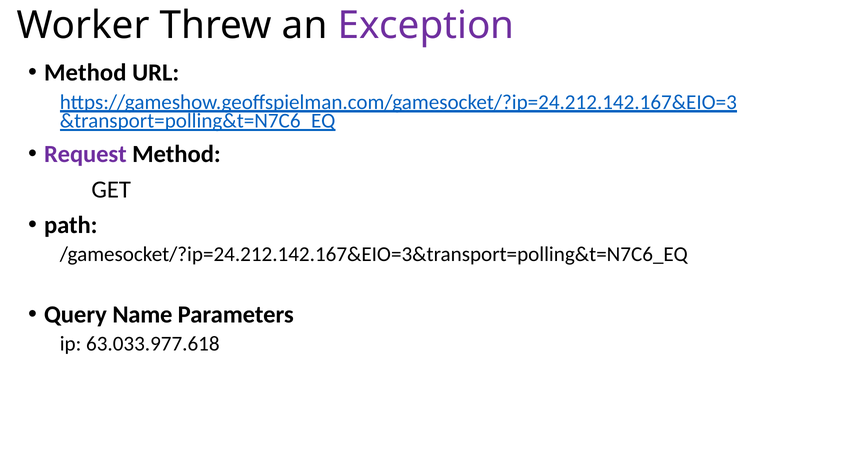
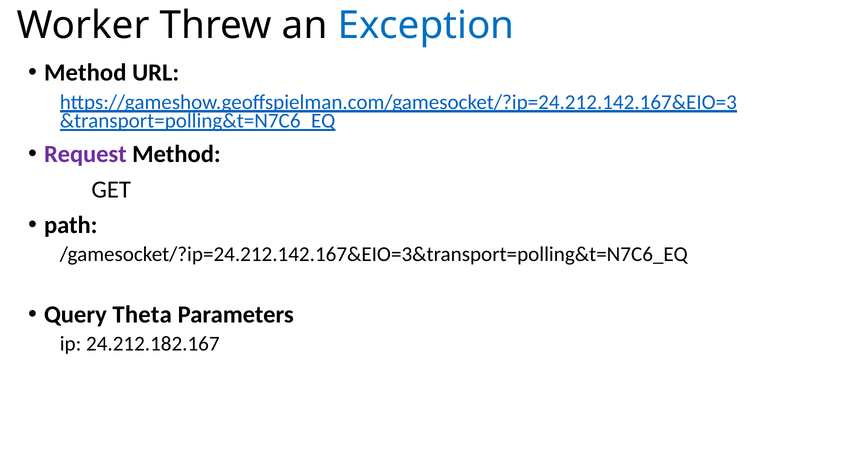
Exception colour: purple -> blue (426, 25)
Name: Name -> Theta (142, 315)
63.033.977.618: 63.033.977.618 -> 24.212.182.167 (153, 344)
